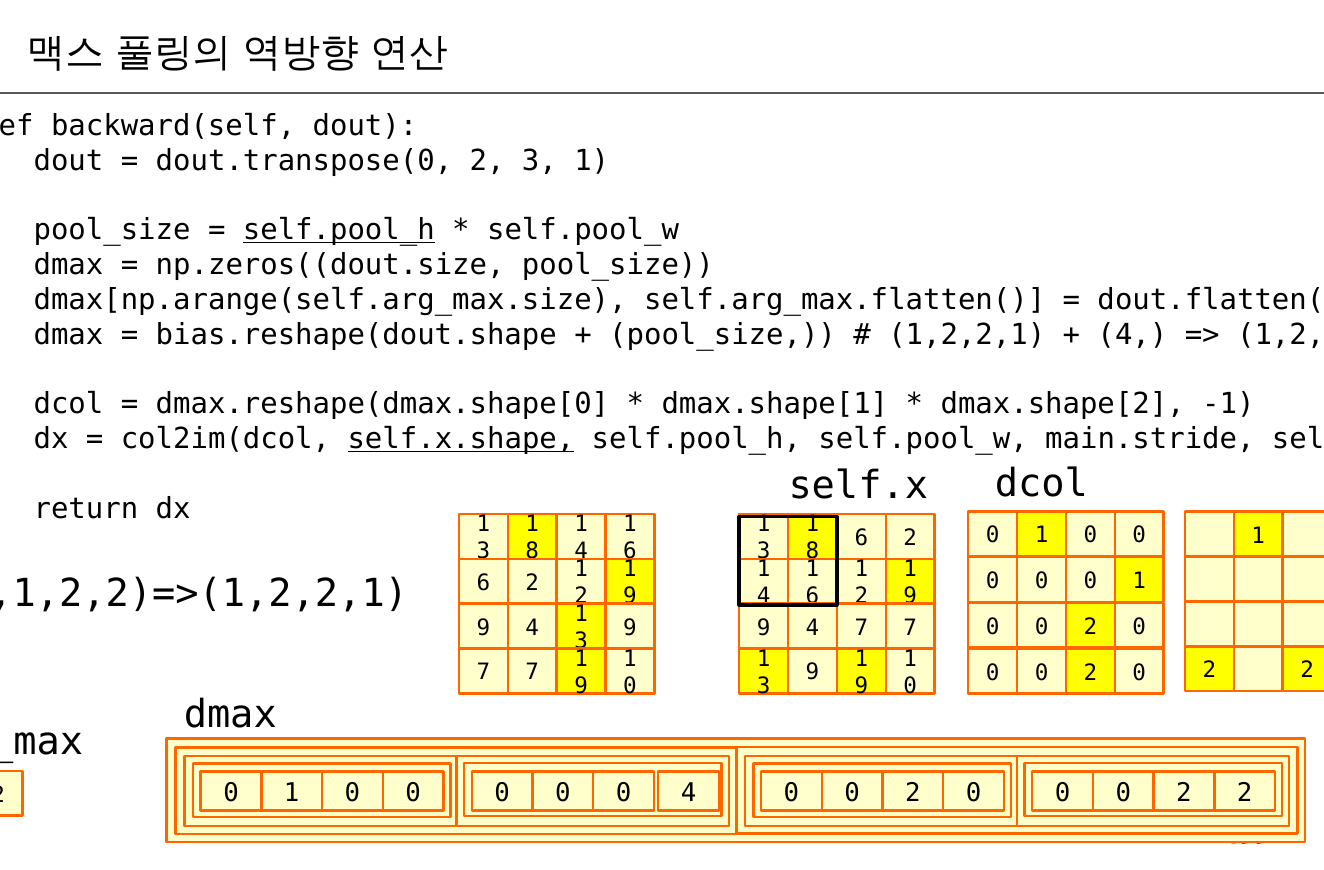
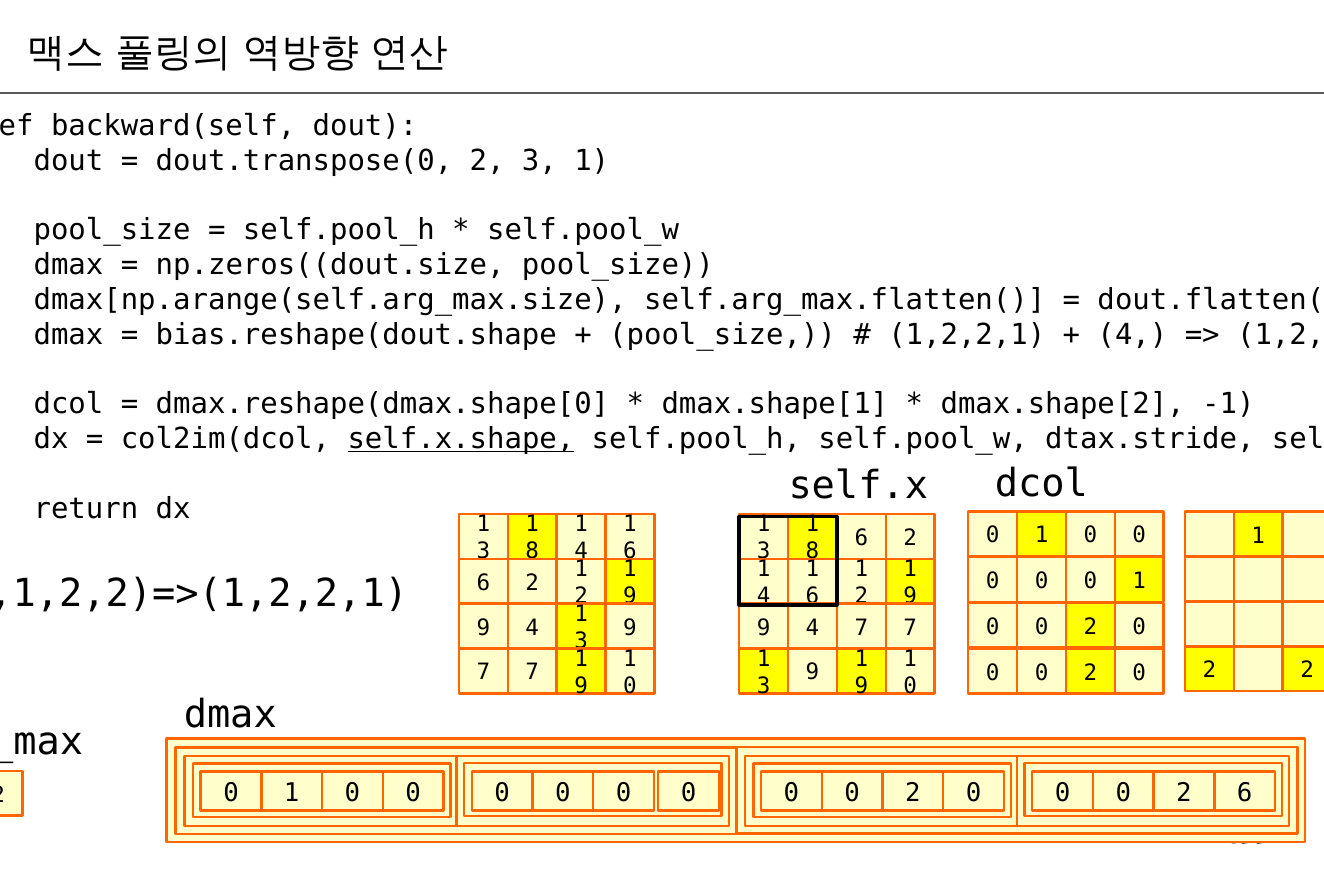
self.pool_h underline: present -> none (339, 230)
main.stride: main.stride -> dtax.stride (1150, 439)
4: 4 -> 0 (689, 792)
0 2 2: 2 -> 6 (1245, 792)
